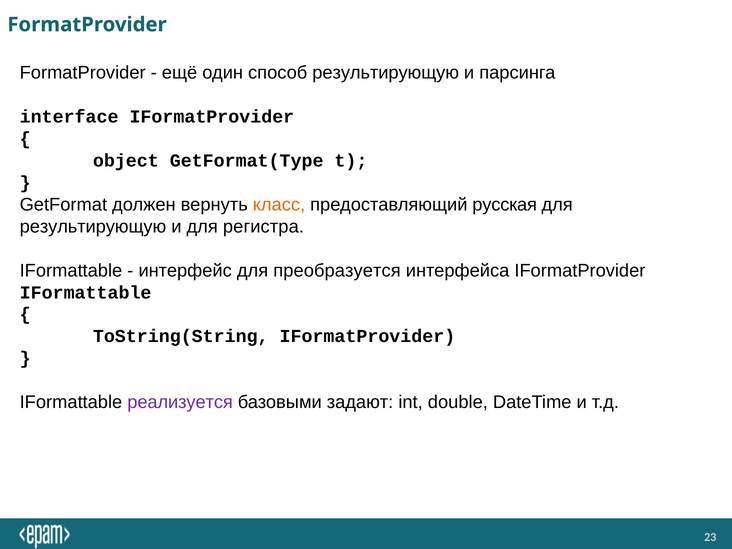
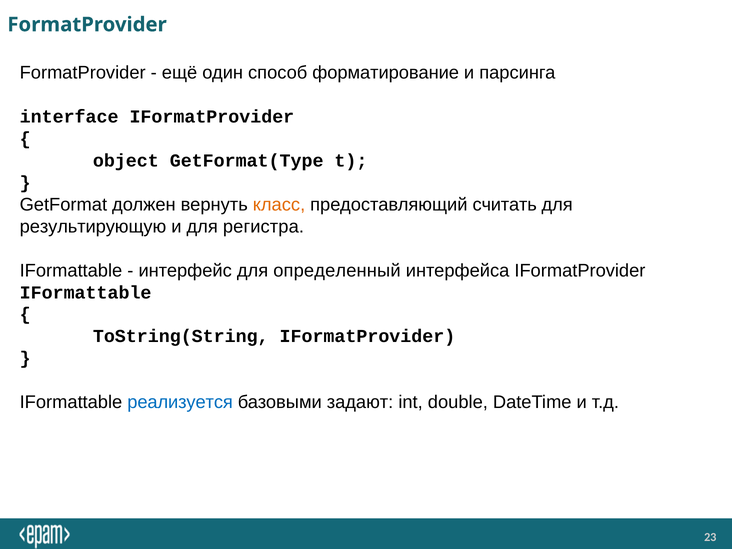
способ результирующую: результирующую -> форматирование (386, 73)
русская: русская -> считать (505, 205)
преобразуется: преобразуется -> определенный (337, 271)
реализуется colour: purple -> blue (180, 402)
